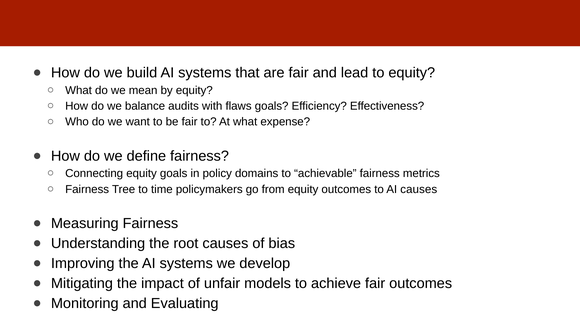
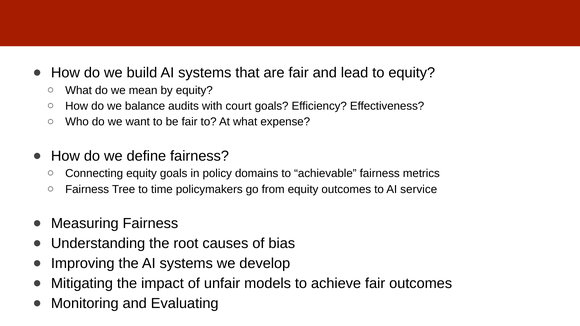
flaws: flaws -> court (238, 106)
AI causes: causes -> service (419, 189)
